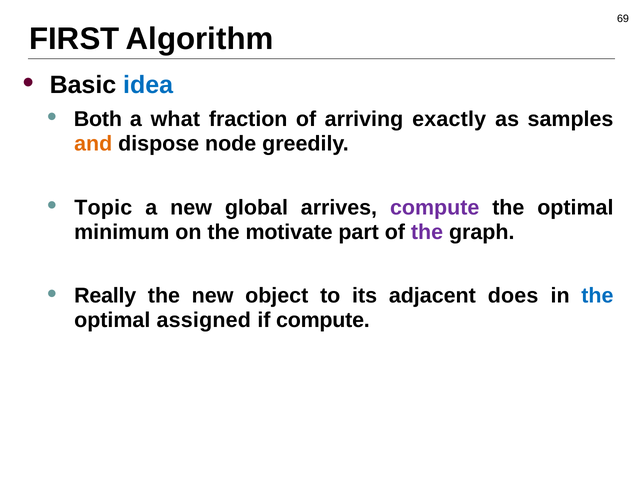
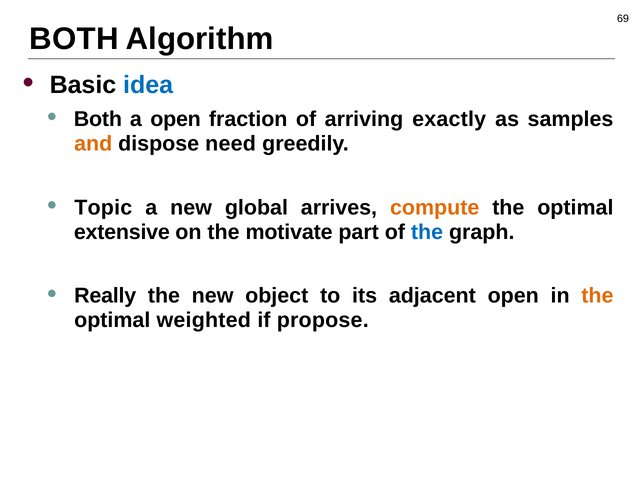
FIRST: FIRST -> BOTH (74, 39)
a what: what -> open (176, 119)
node: node -> need (231, 144)
compute colour: purple -> orange (435, 208)
minimum: minimum -> extensive (122, 232)
the colour: purple -> blue (427, 232)
adjacent does: does -> open (513, 296)
the colour: blue -> orange (597, 296)
assigned: assigned -> weighted (204, 320)
if compute: compute -> propose (323, 320)
